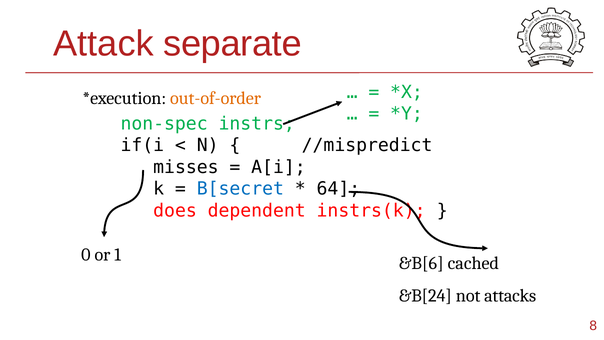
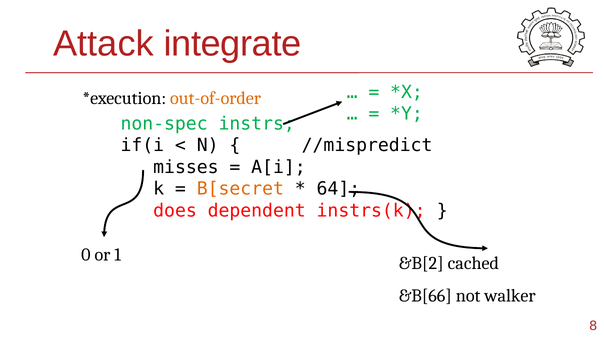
separate: separate -> integrate (233, 44)
B[secret colour: blue -> orange (240, 189)
&B[6: &B[6 -> &B[2 (421, 263)
&B[24: &B[24 -> &B[66 (425, 296)
attacks: attacks -> walker (510, 296)
